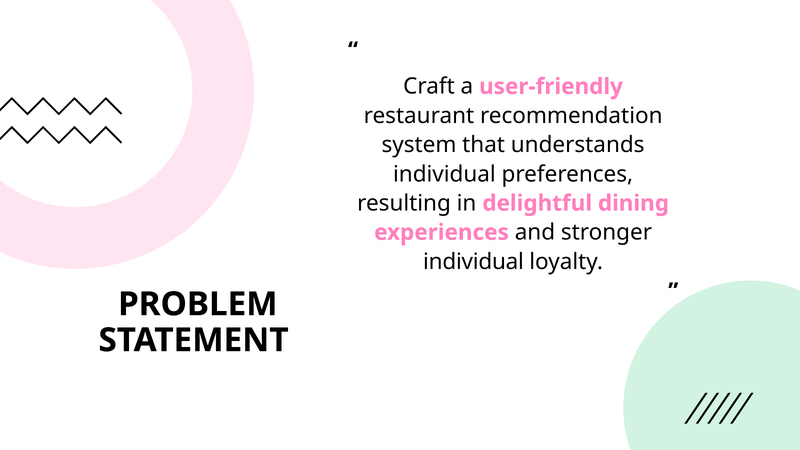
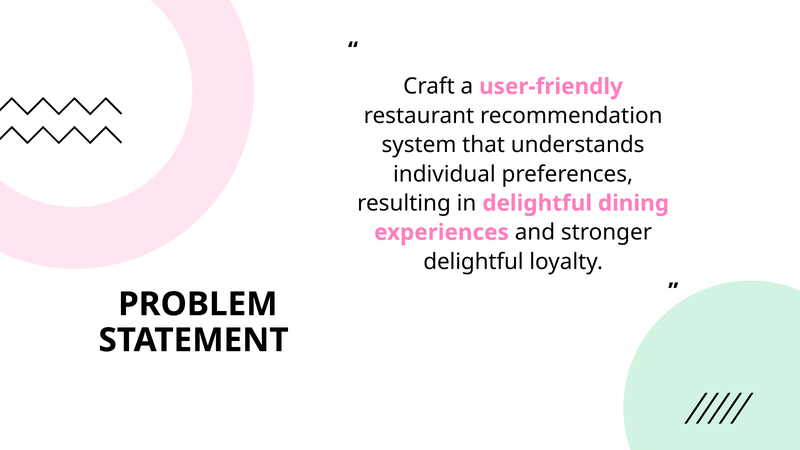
individual: individual -> delightful (473, 262)
